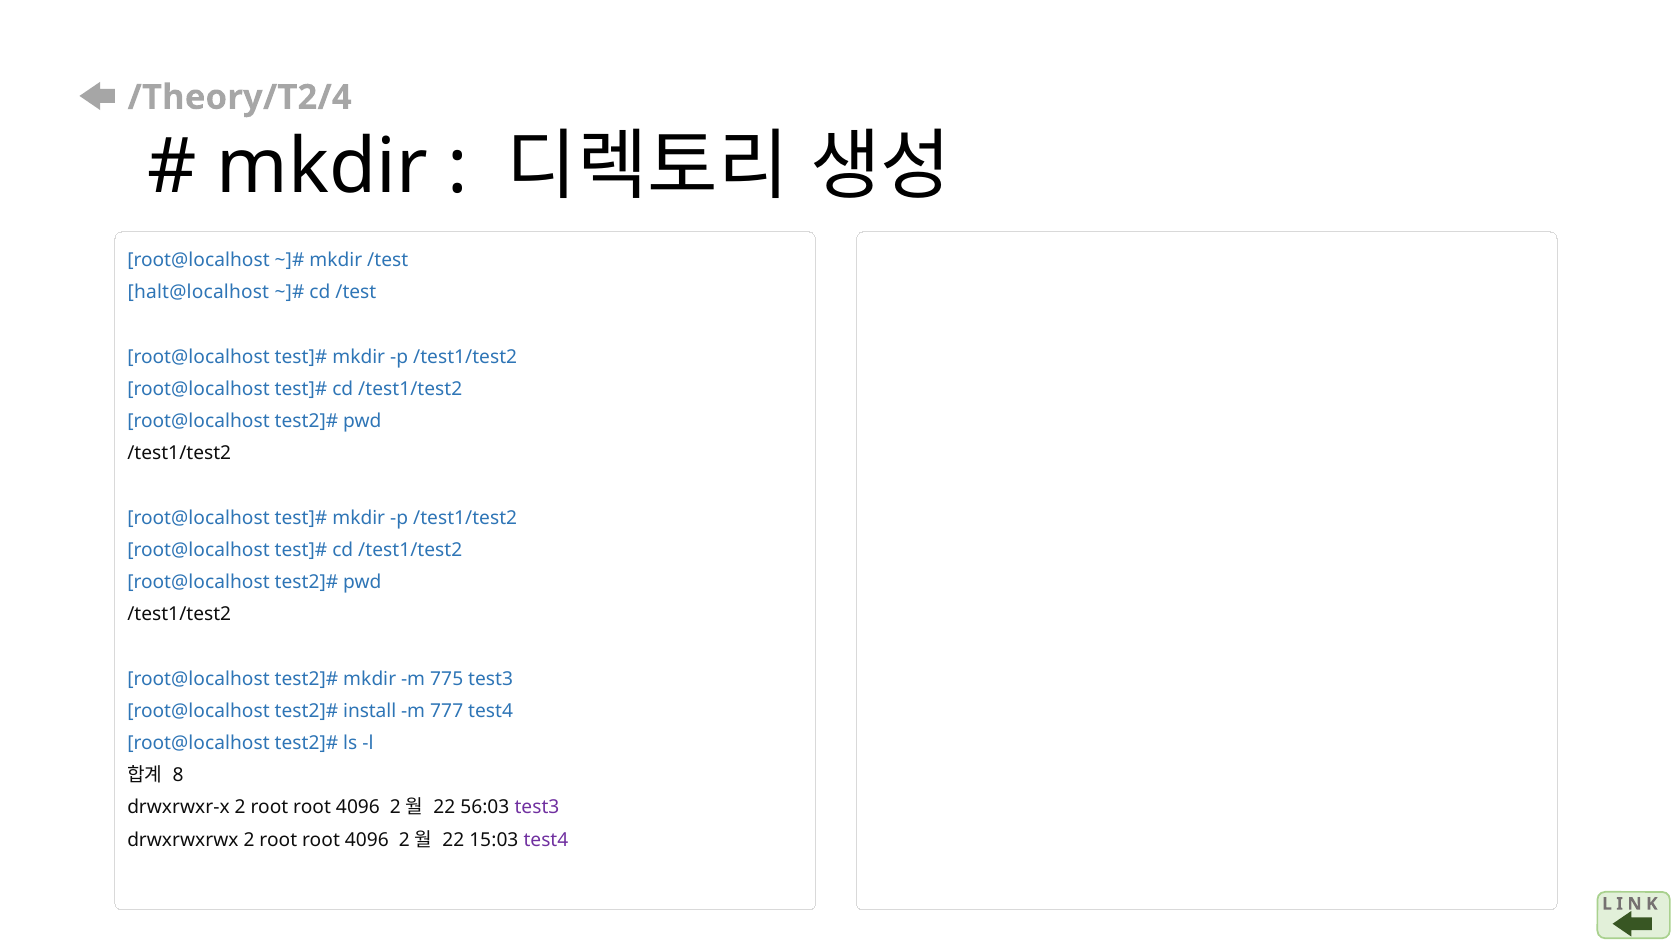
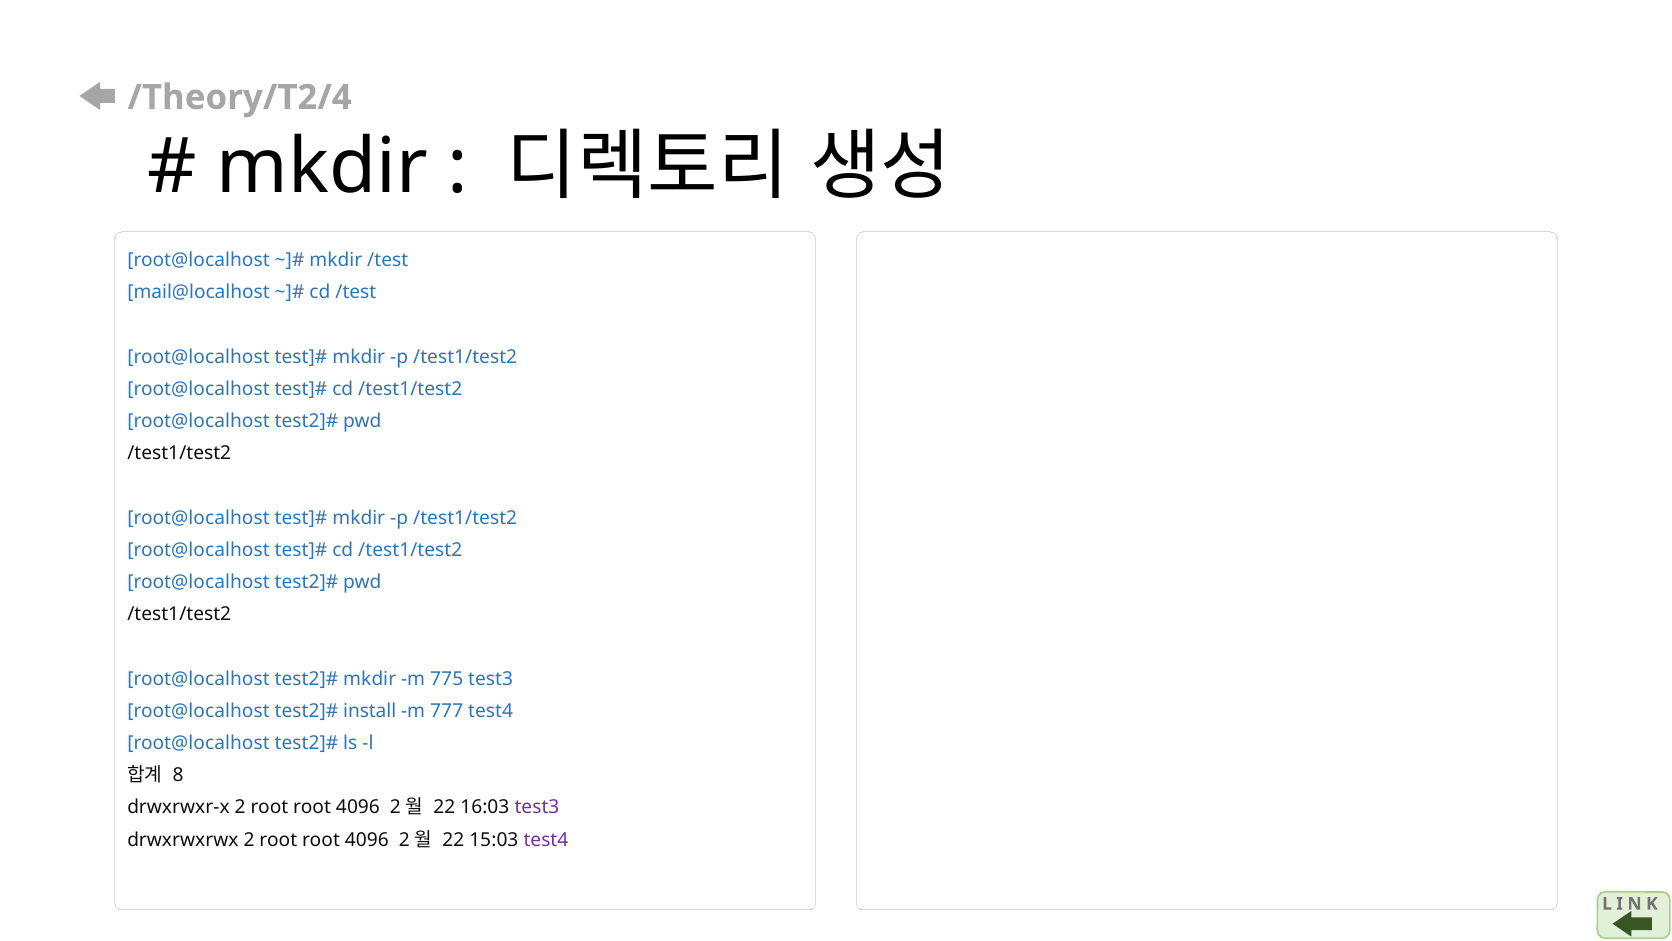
halt@localhost: halt@localhost -> mail@localhost (198, 292)
56:03: 56:03 -> 16:03 (485, 807)
